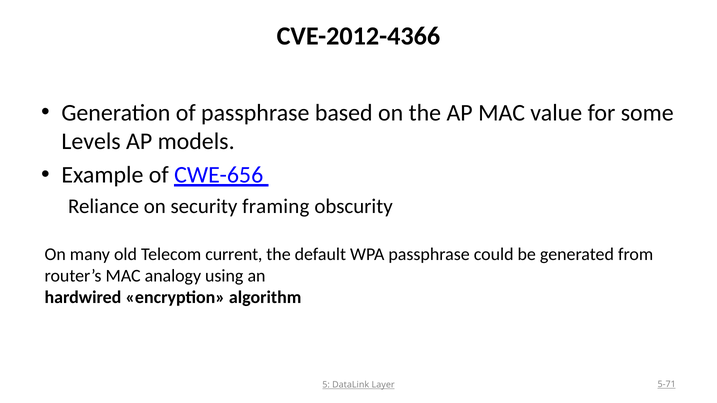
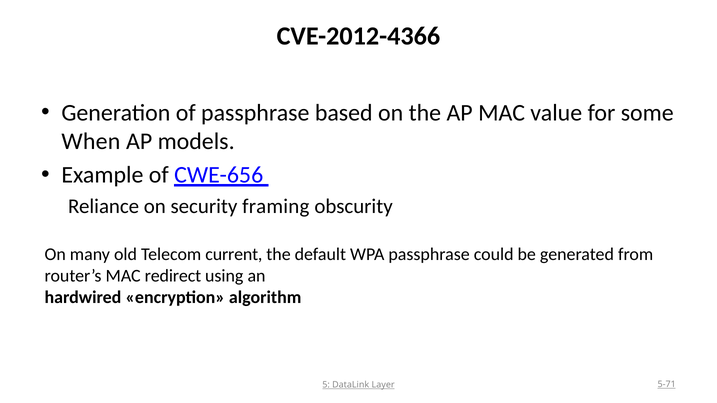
Levels: Levels -> When (91, 141)
analogy: analogy -> redirect (173, 276)
